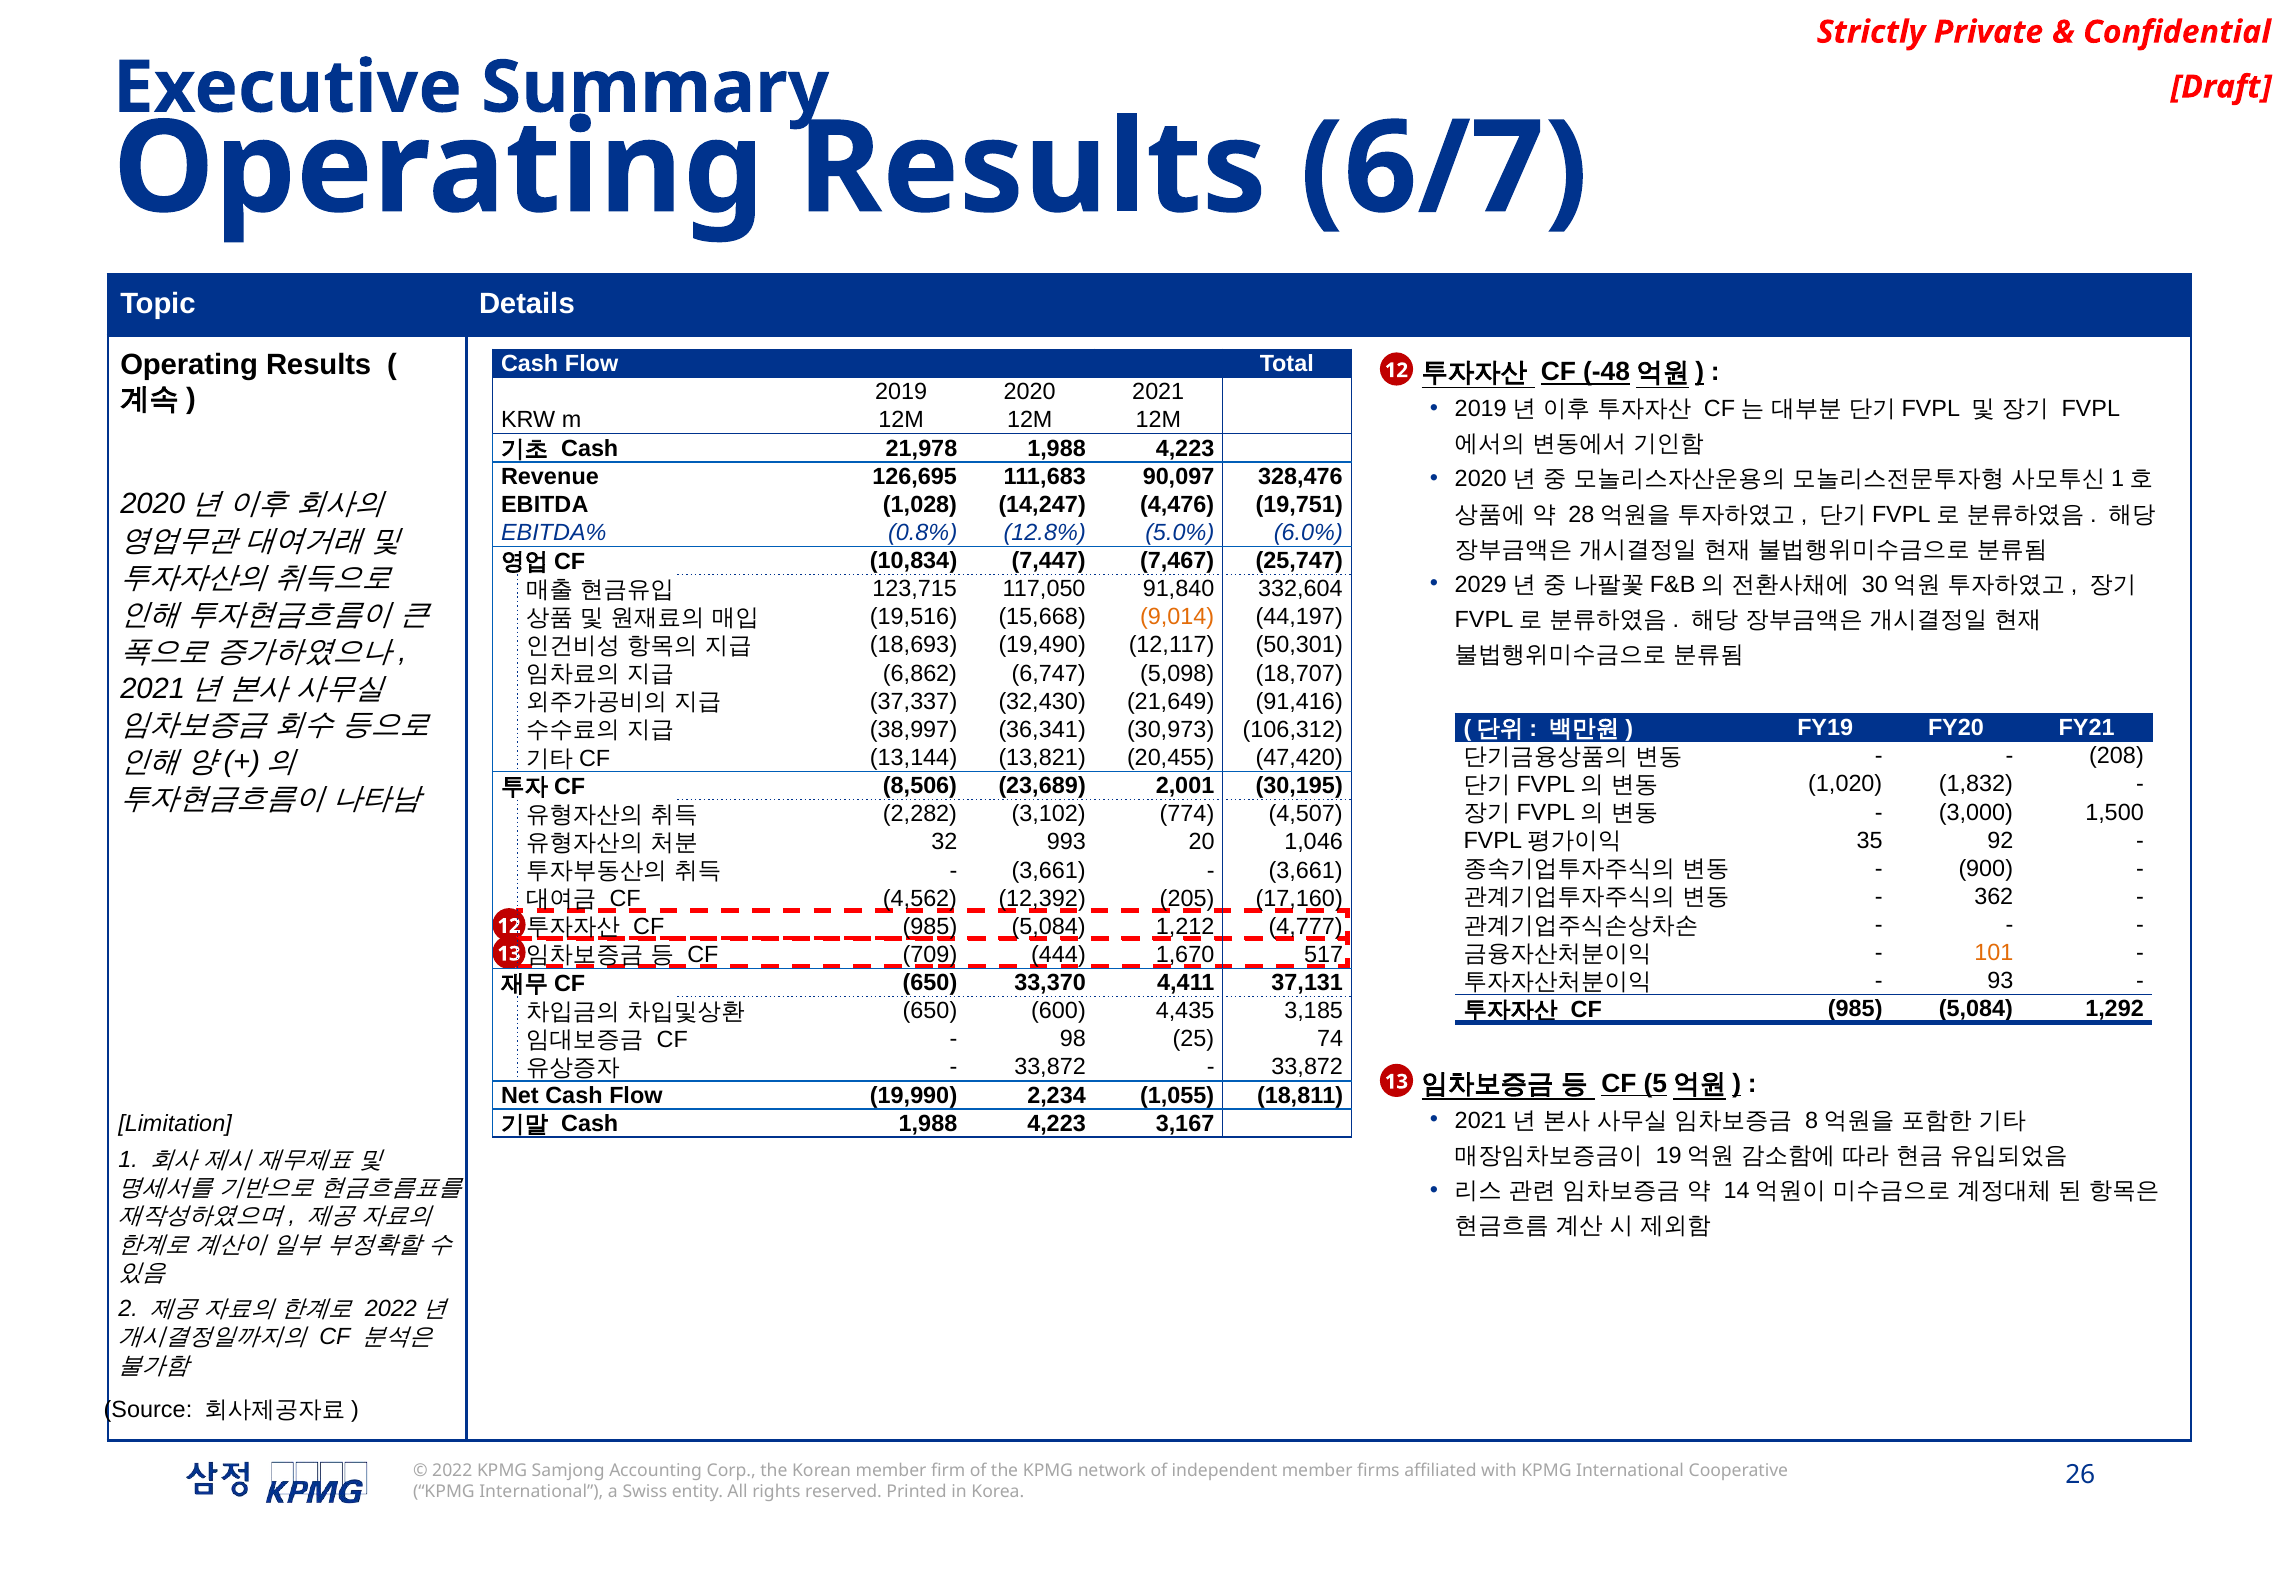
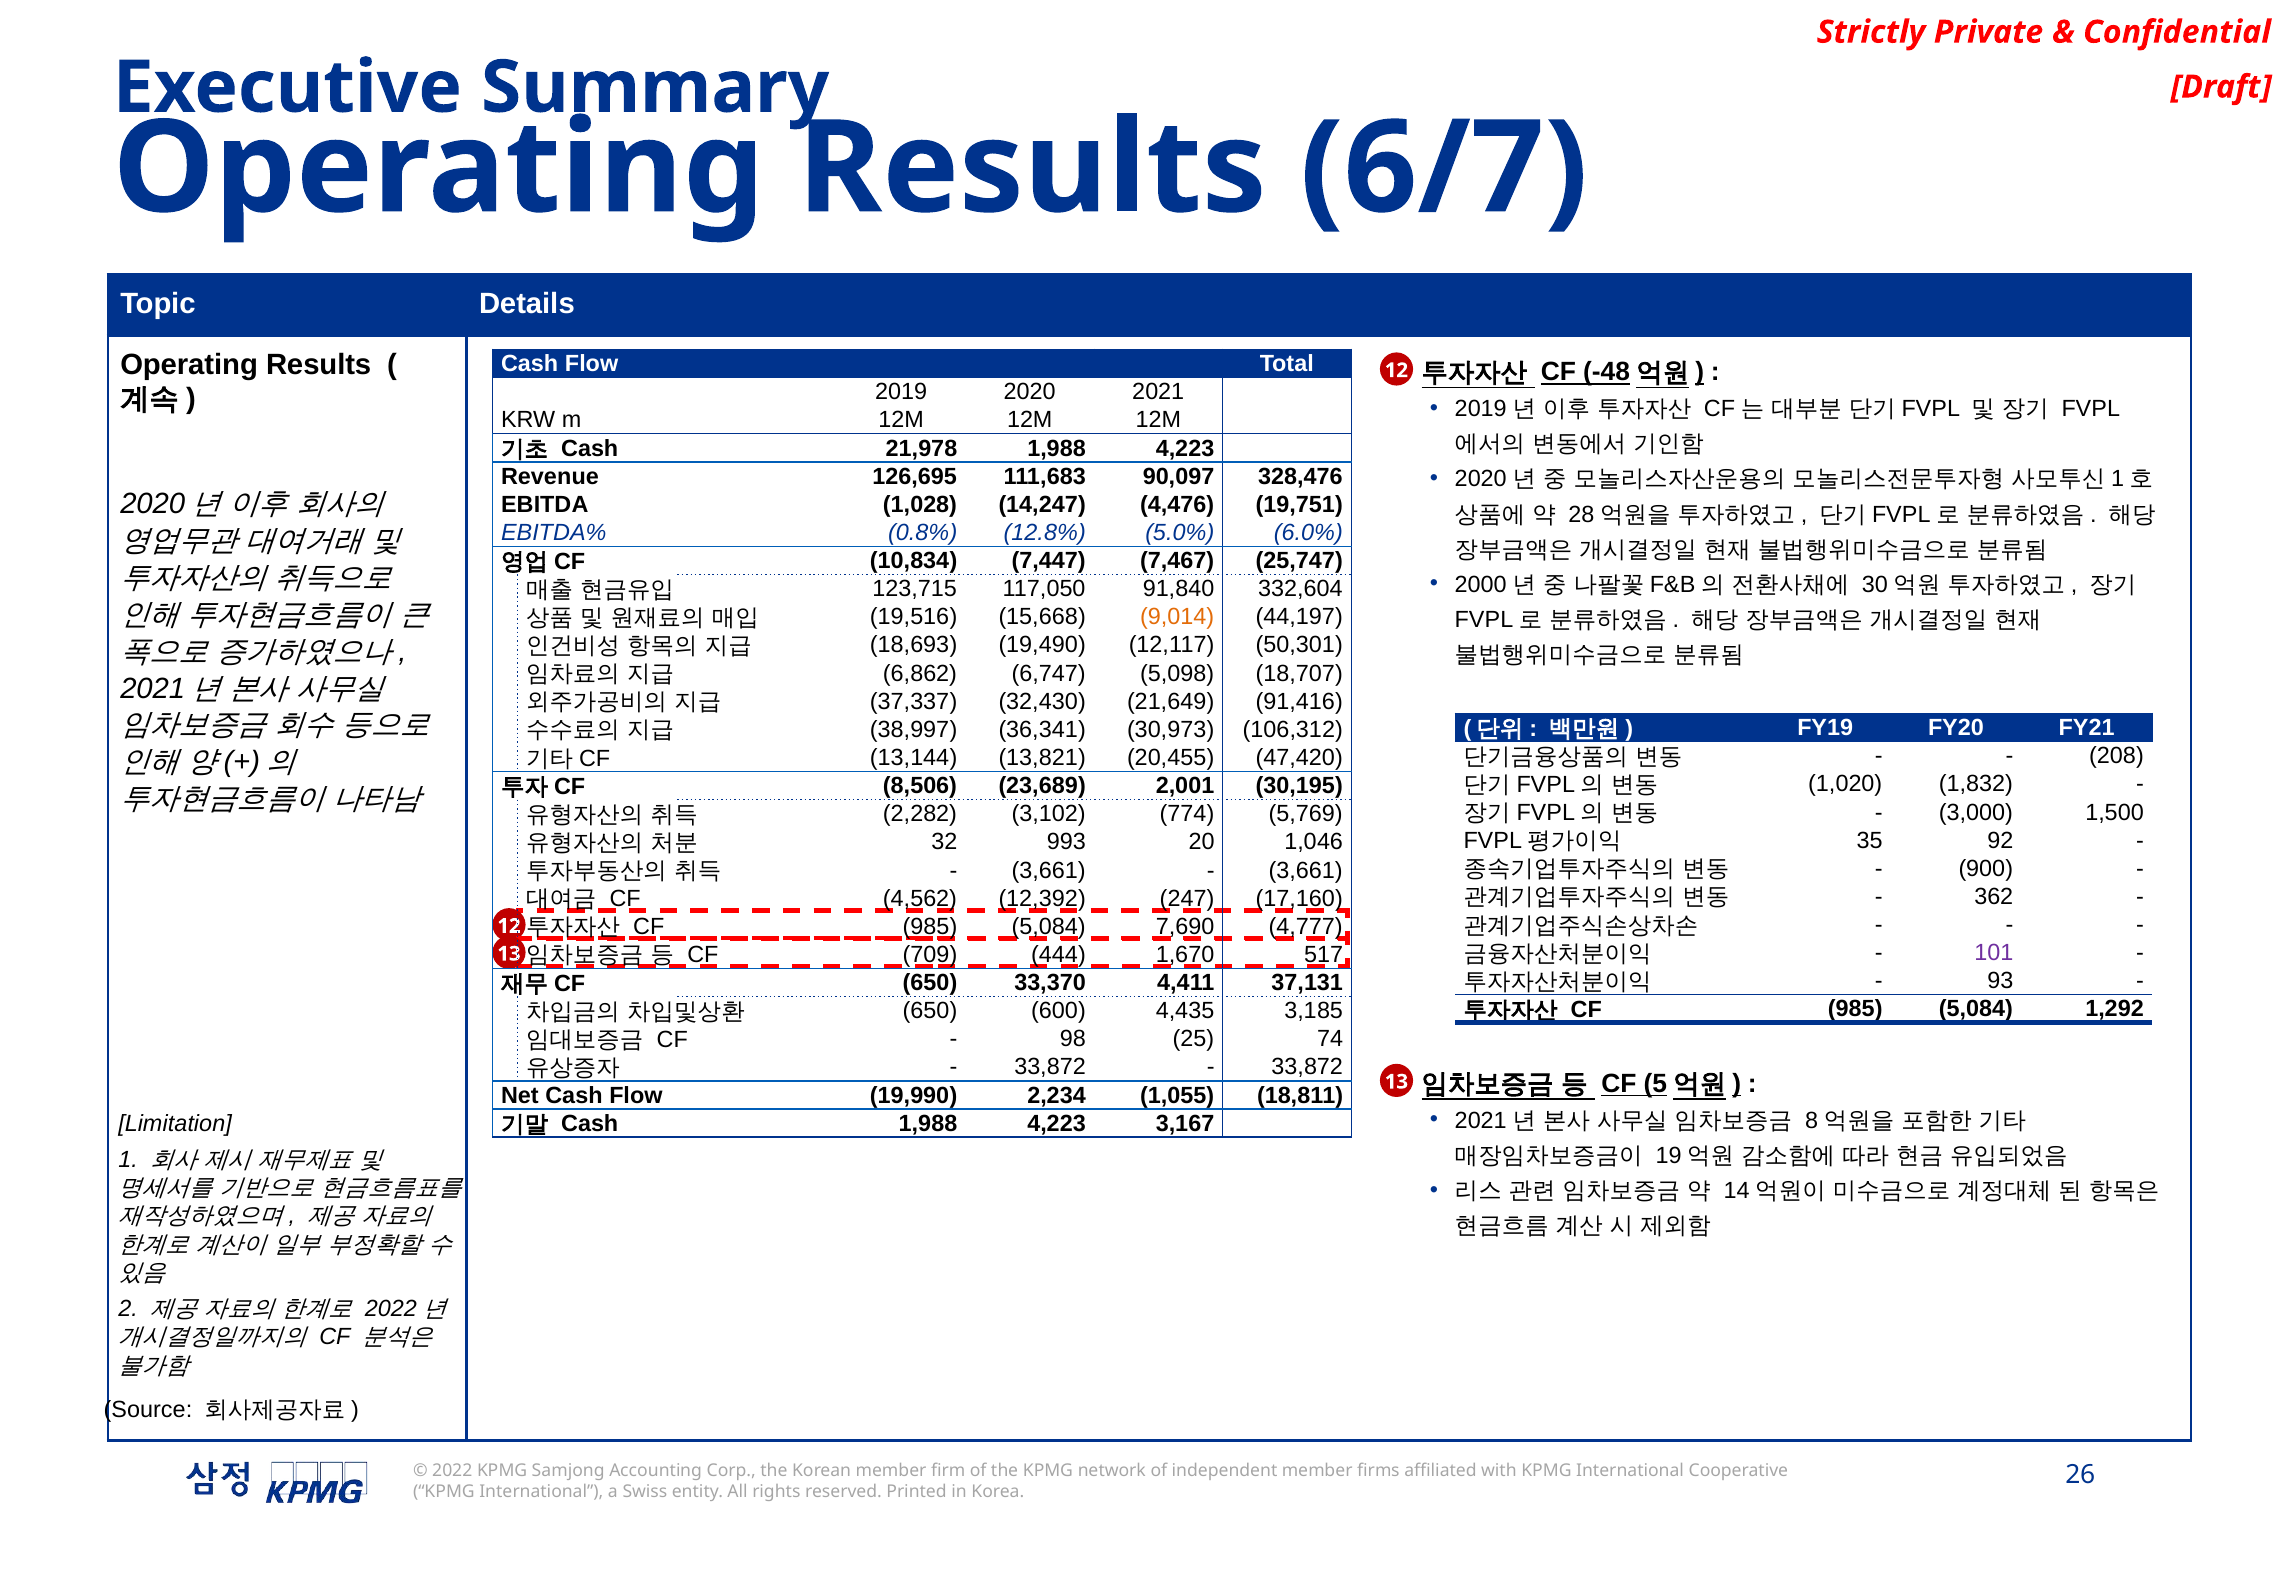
2029: 2029 -> 2000 (1481, 584)
4,507: 4,507 -> 5,769 (1306, 814)
205: 205 -> 247 (1187, 898)
1,212: 1,212 -> 7,690 (1185, 926)
101 colour: orange -> purple (1994, 953)
